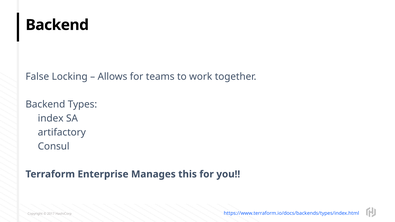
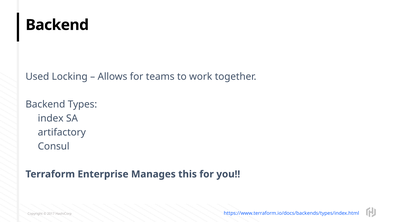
False: False -> Used (37, 77)
